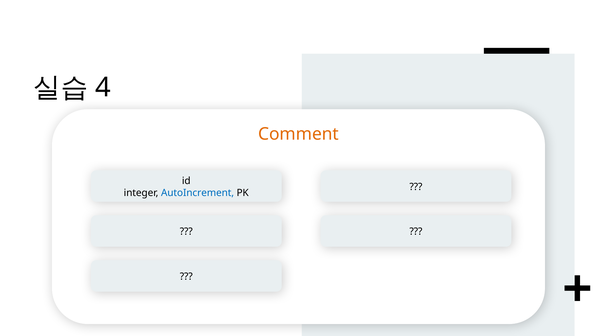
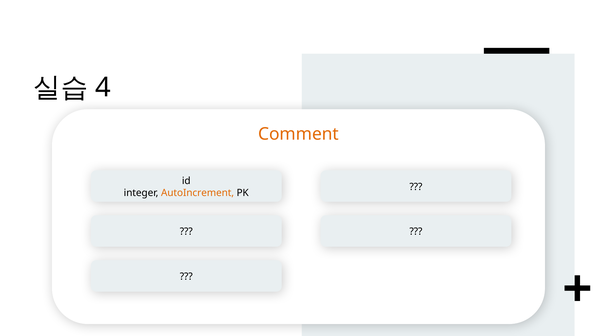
AutoIncrement colour: blue -> orange (198, 193)
